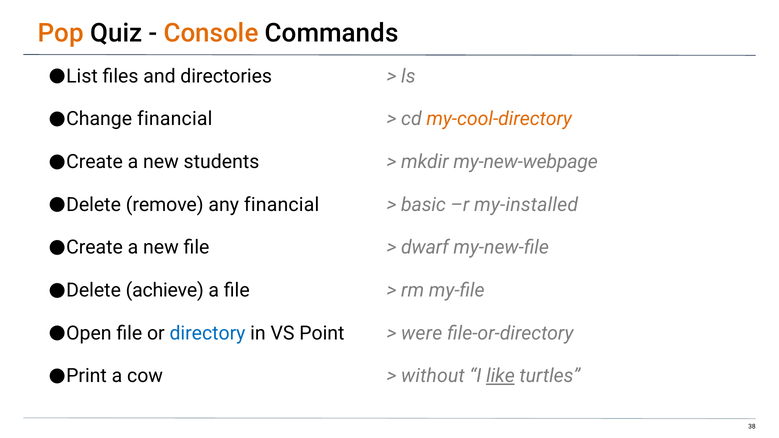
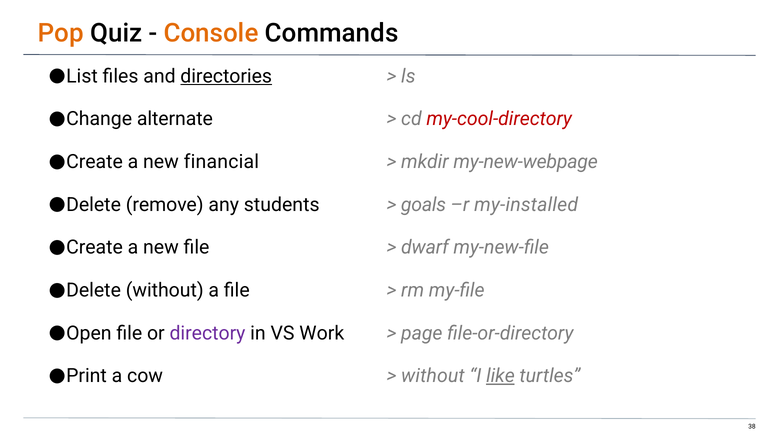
directories underline: none -> present (226, 76)
financial: financial -> alternate (175, 119)
my-cool-directory colour: orange -> red (499, 119)
students: students -> financial (221, 162)
any financial: financial -> students (282, 205)
basic: basic -> goals (424, 205)
achieve: achieve -> without (165, 290)
directory colour: blue -> purple (207, 333)
Point: Point -> Work (322, 333)
were: were -> page (422, 333)
